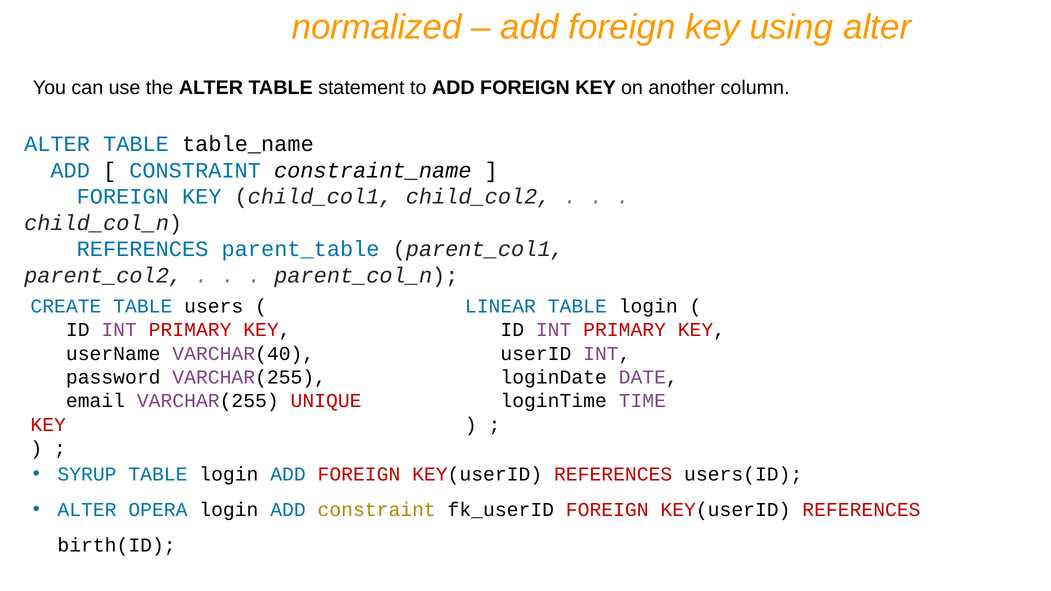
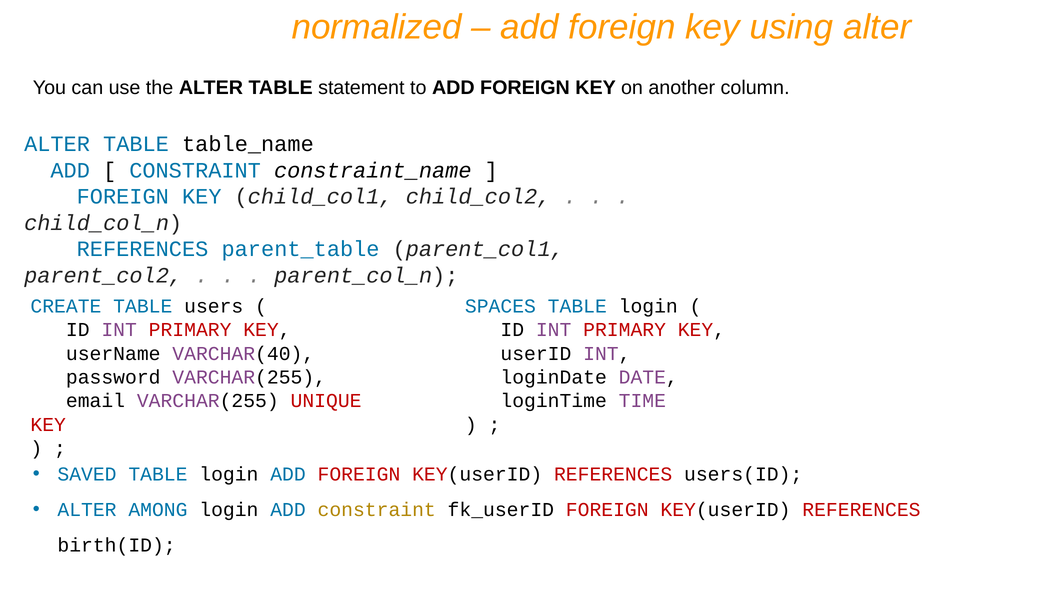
LINEAR: LINEAR -> SPACES (500, 306)
SYRUP: SYRUP -> SAVED (87, 474)
OPERA: OPERA -> AMONG (158, 510)
